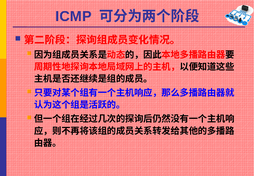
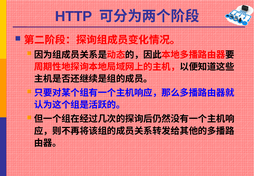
ICMP: ICMP -> HTTP (74, 16)
